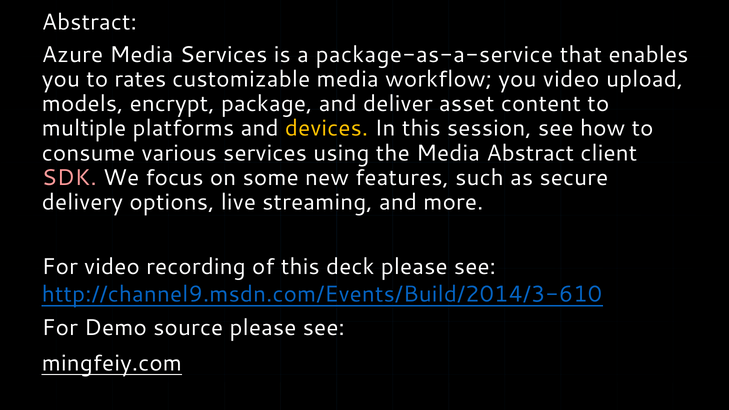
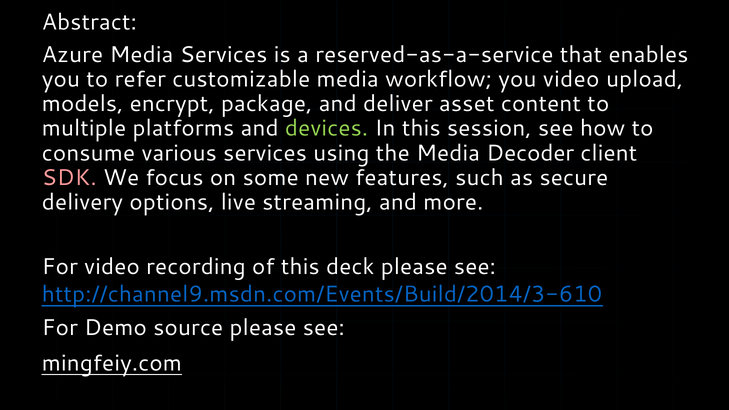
package-as-a-service: package-as-a-service -> reserved-as-a-service (434, 55)
rates: rates -> refer (140, 79)
devices colour: yellow -> light green (326, 128)
Media Abstract: Abstract -> Decoder (530, 153)
